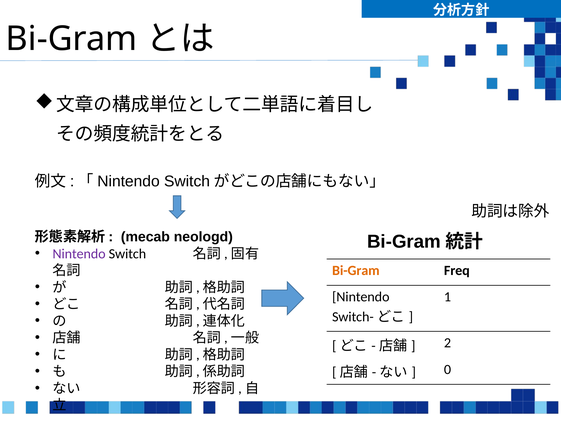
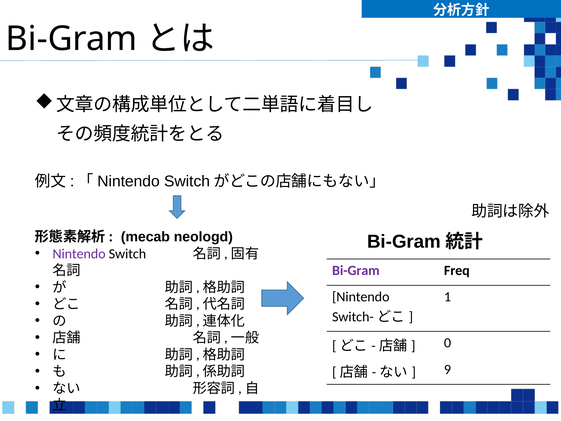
Bi-Gram colour: orange -> purple (356, 270)
2: 2 -> 0 (448, 343)
0: 0 -> 9 (448, 369)
